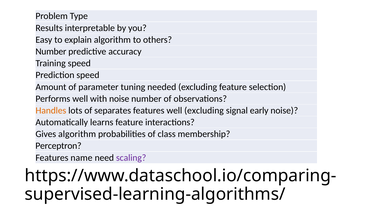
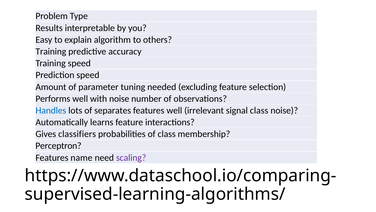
Number: Number -> Training (51, 51)
Handles colour: orange -> blue (51, 110)
well excluding: excluding -> irrelevant (204, 110)
signal early: early -> class (259, 110)
Gives algorithm: algorithm -> classifiers (77, 134)
